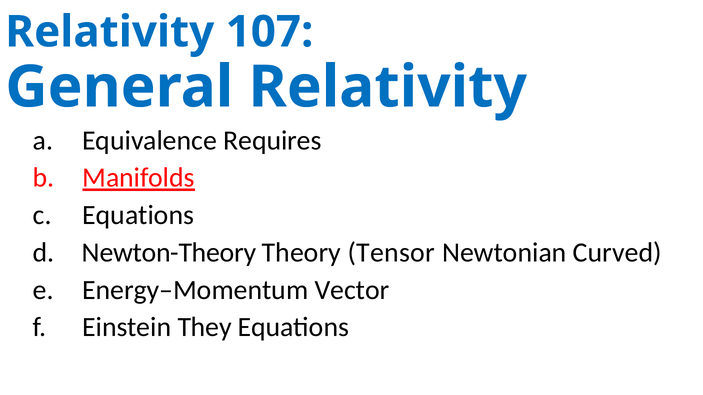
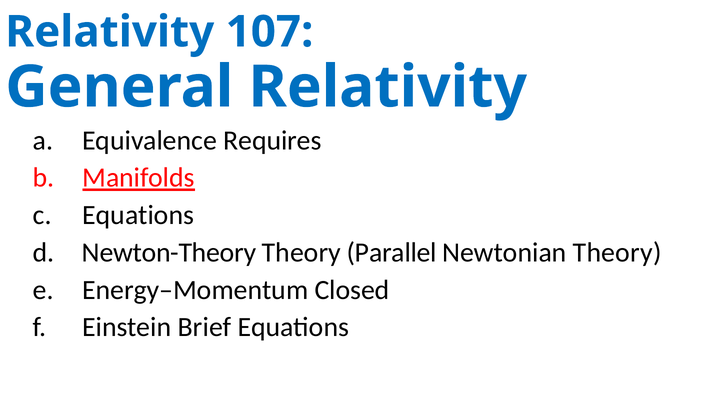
Tensor: Tensor -> Parallel (392, 253)
Newtonian Curved: Curved -> Theory (617, 253)
Vector: Vector -> Closed (352, 290)
They: They -> Brief (204, 328)
